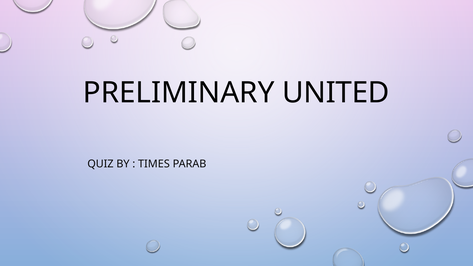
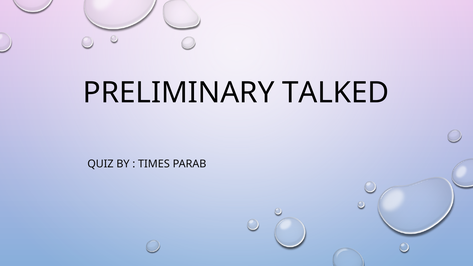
UNITED: UNITED -> TALKED (336, 93)
